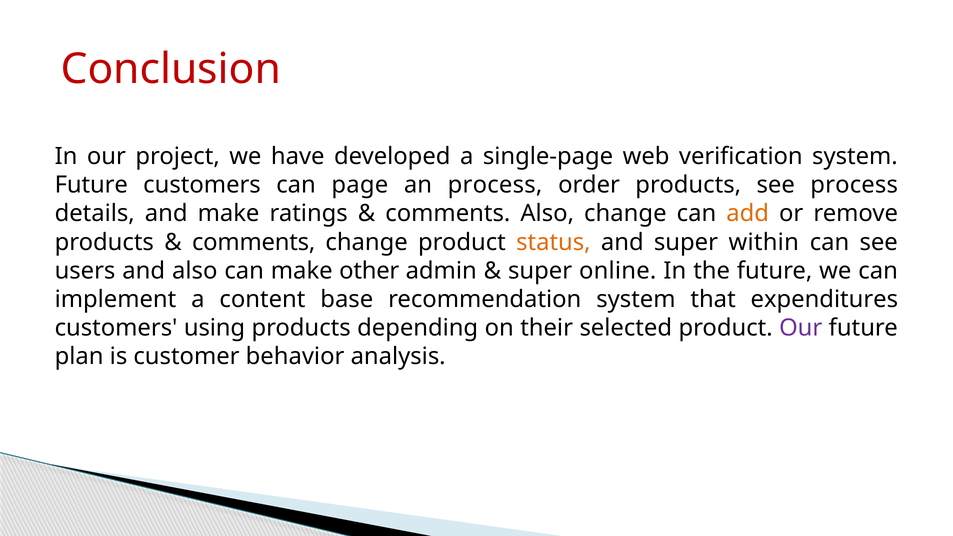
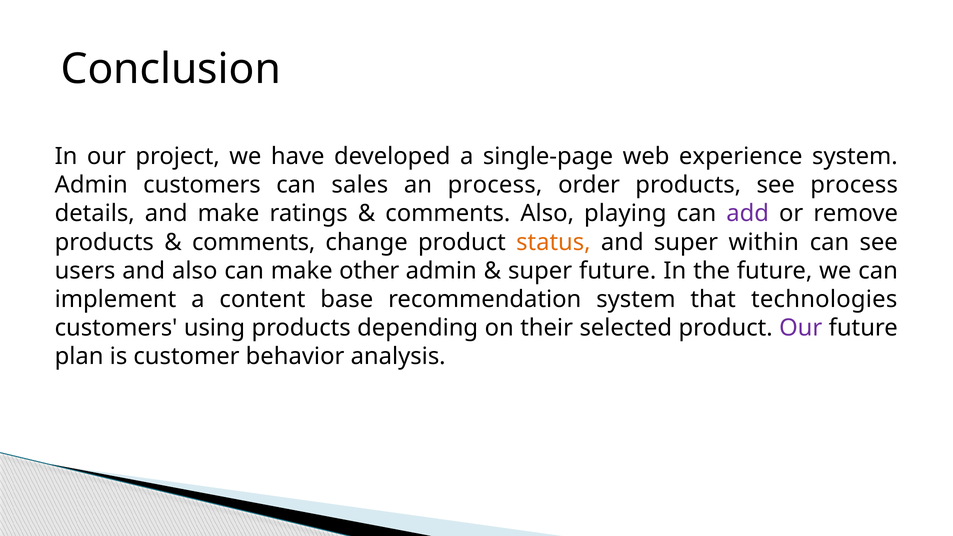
Conclusion colour: red -> black (171, 69)
verification: verification -> experience (741, 156)
Future: Future -> Admin (91, 185)
page: page -> sales (360, 185)
Also change: change -> playing (625, 214)
add colour: orange -> purple (748, 214)
super online: online -> future (618, 271)
expenditures: expenditures -> technologies (824, 299)
